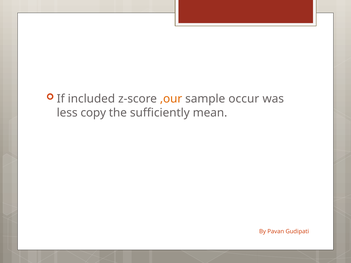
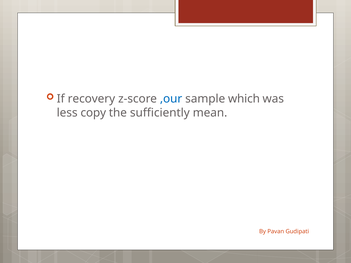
included: included -> recovery (91, 99)
,our colour: orange -> blue (171, 99)
occur: occur -> which (244, 99)
